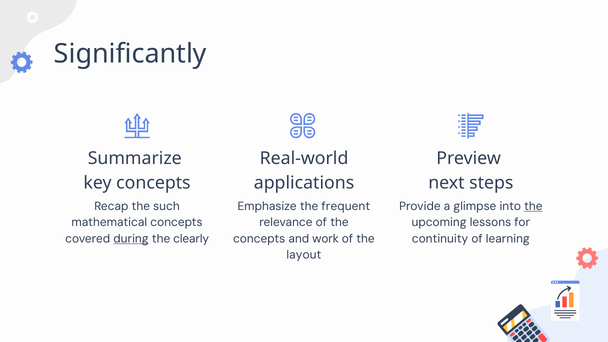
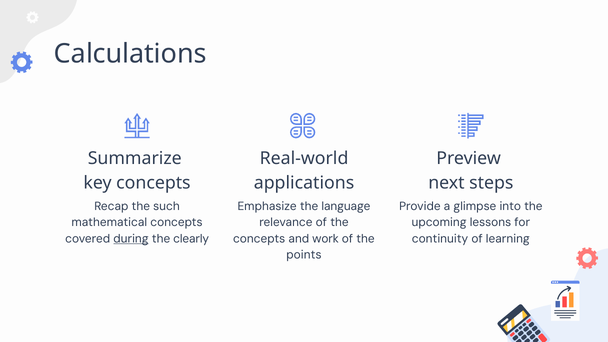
Significantly: Significantly -> Calculations (130, 54)
frequent: frequent -> language (346, 206)
the underline: present -> none (533, 206)
layout: layout -> points (304, 255)
